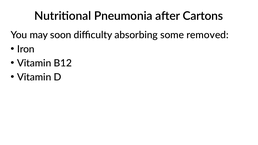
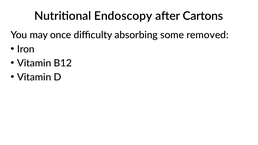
Pneumonia: Pneumonia -> Endoscopy (123, 16)
soon: soon -> once (61, 35)
